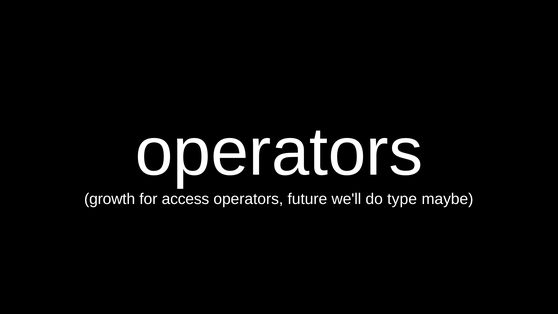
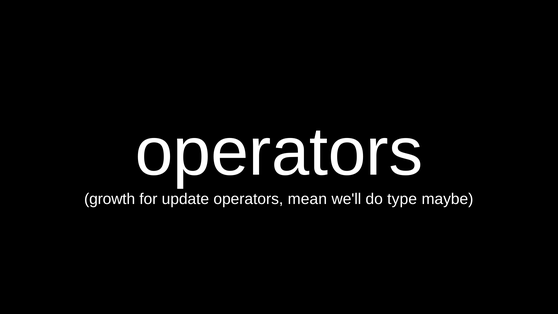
access: access -> update (185, 199)
future: future -> mean (307, 199)
